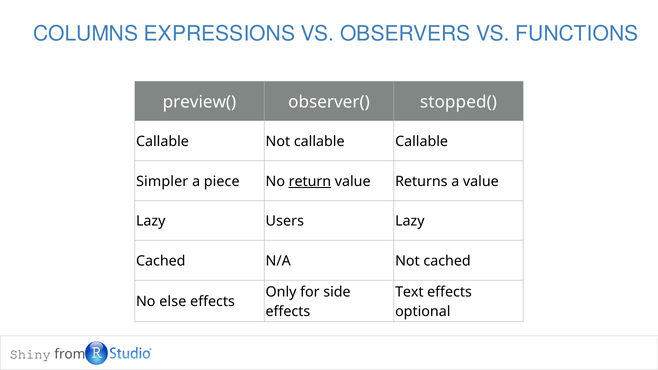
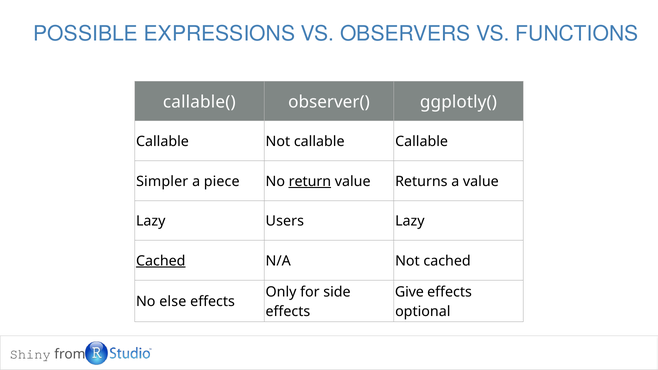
COLUMNS: COLUMNS -> POSSIBLE (86, 34)
preview(: preview( -> callable( (199, 102)
stopped(: stopped( -> ggplotly( (458, 102)
Cached underline: none -> present (161, 261)
Text: Text -> Give (409, 292)
